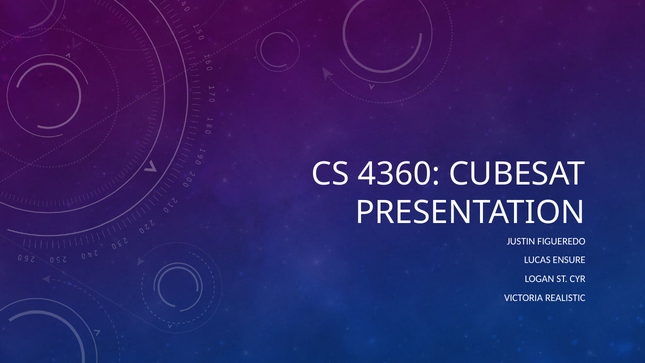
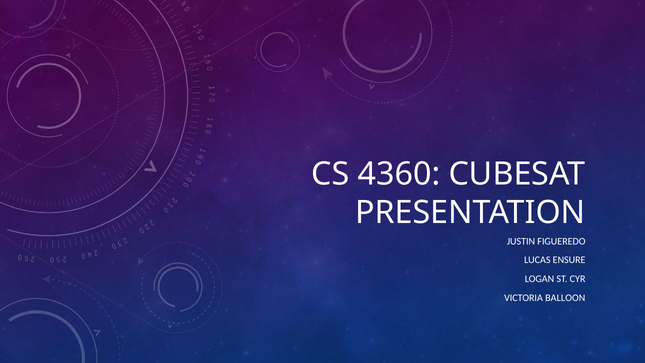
REALISTIC: REALISTIC -> BALLOON (565, 298)
